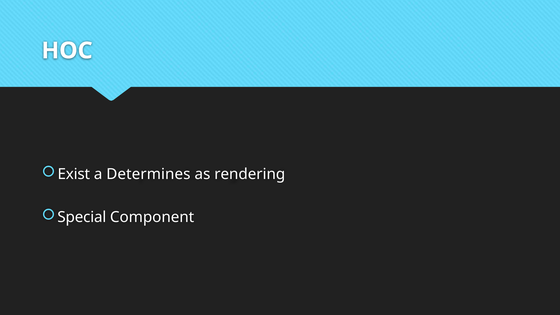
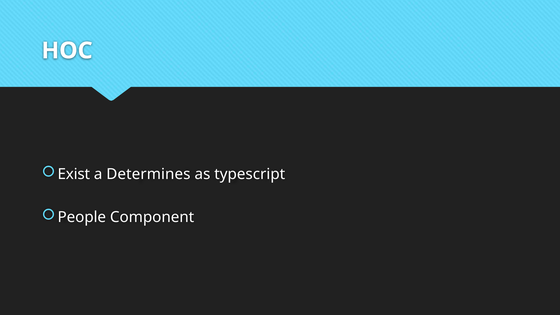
rendering: rendering -> typescript (250, 174)
Special: Special -> People (82, 217)
